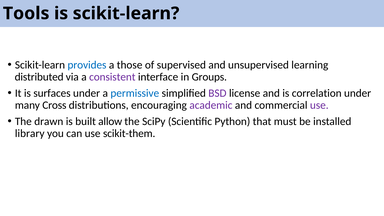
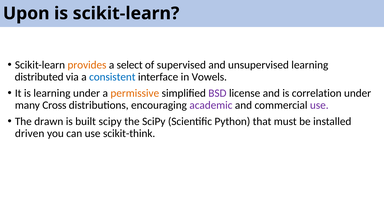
Tools: Tools -> Upon (26, 13)
provides colour: blue -> orange (87, 65)
those: those -> select (130, 65)
consistent colour: purple -> blue (112, 77)
Groups: Groups -> Vowels (209, 77)
is surfaces: surfaces -> learning (52, 93)
permissive colour: blue -> orange (135, 93)
built allow: allow -> scipy (110, 121)
library: library -> driven (30, 133)
scikit-them: scikit-them -> scikit-think (129, 133)
